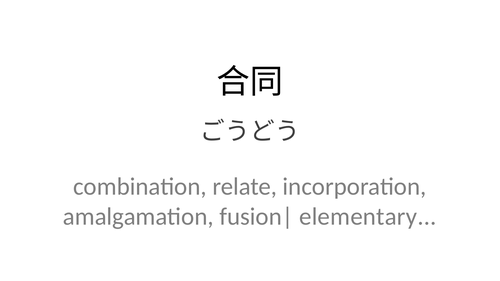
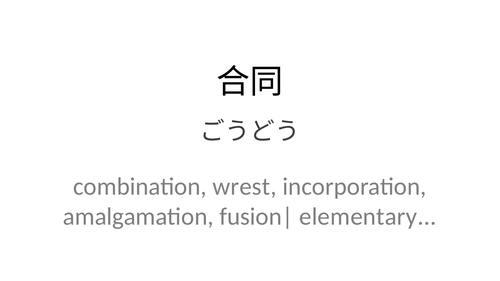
relate: relate -> wrest (245, 187)
